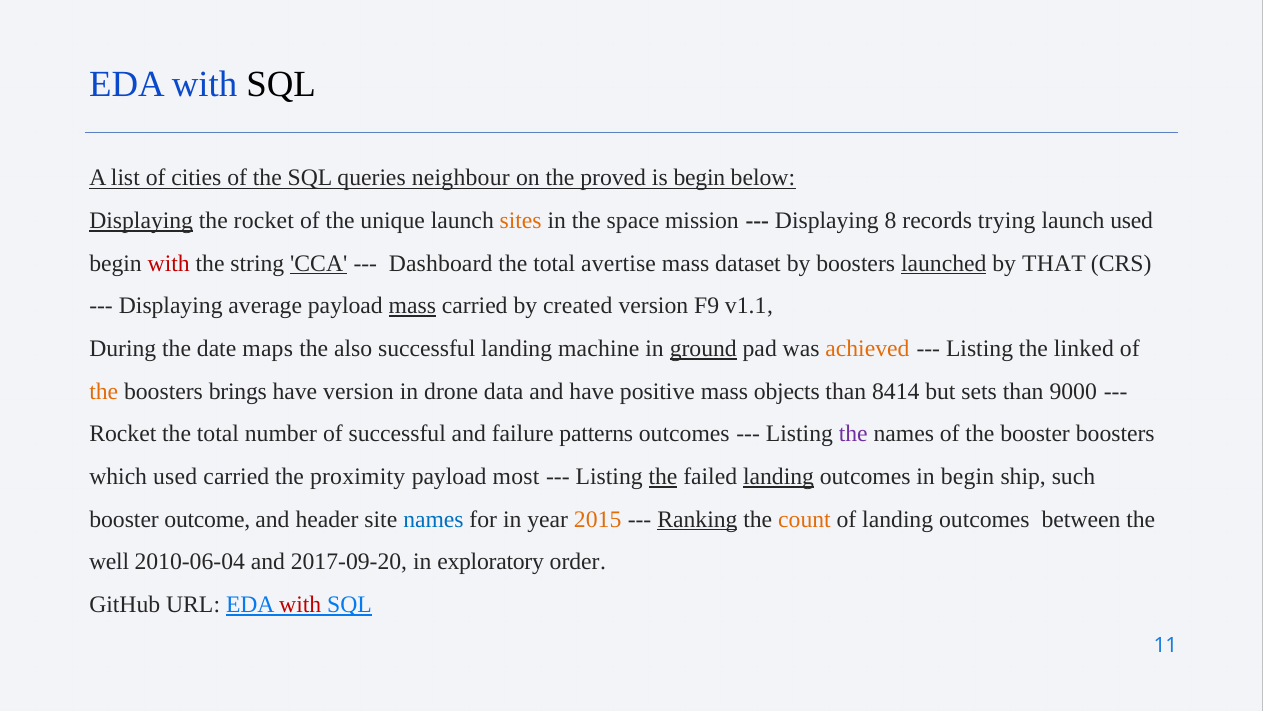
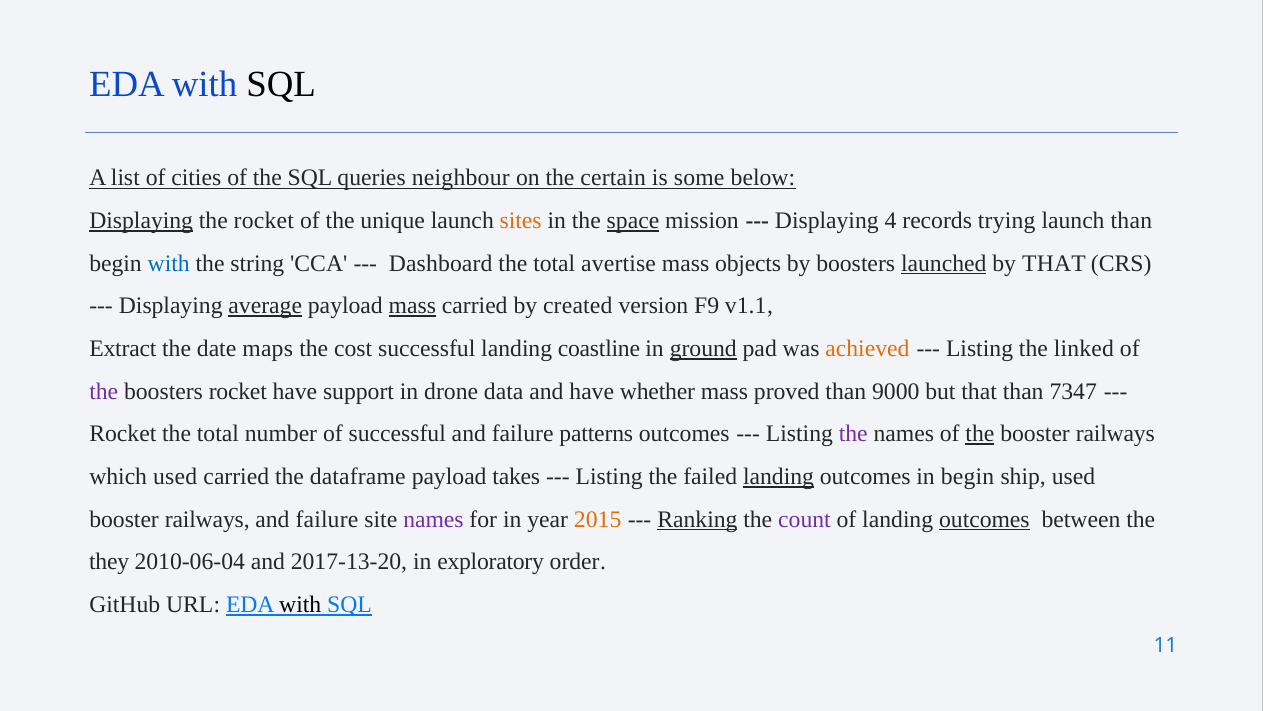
proved: proved -> certain (613, 178)
is begin: begin -> some (699, 178)
space underline: none -> present (633, 220)
8: 8 -> 4 (890, 220)
launch used: used -> than (1131, 220)
with colour: red -> blue (169, 263)
CCA underline: present -> none (319, 263)
dataset: dataset -> objects (748, 263)
average underline: none -> present (265, 306)
During: During -> Extract (123, 348)
also: also -> cost (353, 348)
machine: machine -> coastline (599, 348)
the colour: orange -> purple (104, 391)
boosters brings: brings -> rocket (238, 391)
have version: version -> support (359, 391)
positive: positive -> whether (657, 391)
objects: objects -> proved (787, 391)
8414: 8414 -> 9000 (896, 391)
but sets: sets -> that (979, 391)
9000: 9000 -> 7347 (1073, 391)
the underline: none -> present (980, 434)
boosters: boosters -> railways (1115, 434)
proximity: proximity -> dataframe (358, 476)
most: most -> takes (516, 476)
the underline: present -> none (663, 476)
ship such: such -> used (1073, 476)
outcome: outcome -> railways (207, 519)
header: header -> failure (327, 519)
names colour: blue -> purple (433, 519)
count colour: orange -> purple (804, 519)
outcomes underline: none -> present (984, 519)
well: well -> they (109, 561)
2017-09-20: 2017-09-20 -> 2017-13-20 (349, 561)
with colour: red -> black (300, 604)
